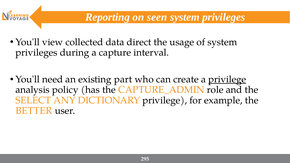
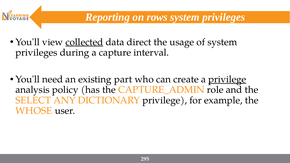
seen: seen -> rows (157, 17)
collected underline: none -> present (84, 42)
BETTER: BETTER -> WHOSE (34, 111)
